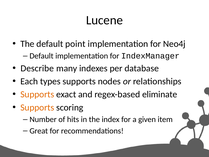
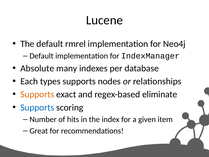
point: point -> rmrel (75, 44)
Describe: Describe -> Absolute (37, 68)
Supports colour: orange -> blue (37, 107)
